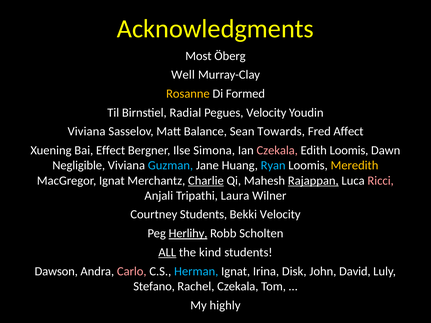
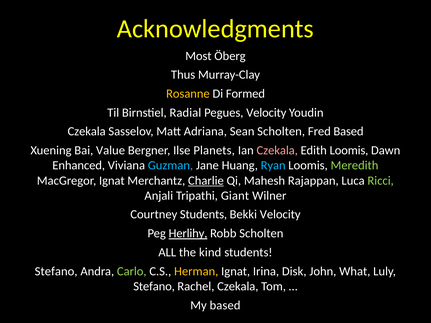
Well: Well -> Thus (183, 75)
Viviana: Viviana -> Czekala (87, 132)
Balance: Balance -> Adriana (205, 132)
Sean Towards: Towards -> Scholten (281, 132)
Fred Affect: Affect -> Based (348, 132)
Effect: Effect -> Value (111, 151)
Simona: Simona -> Planets (214, 151)
Negligible: Negligible -> Enhanced (79, 166)
Meredith colour: yellow -> light green (354, 166)
Rajappan underline: present -> none (313, 181)
Ricci colour: pink -> light green (381, 181)
Laura: Laura -> Giant (235, 196)
ALL underline: present -> none (167, 253)
Dawson: Dawson -> Stefano (56, 271)
Carlo colour: pink -> light green (132, 271)
Herman colour: light blue -> yellow (196, 271)
David: David -> What (355, 271)
My highly: highly -> based (225, 305)
